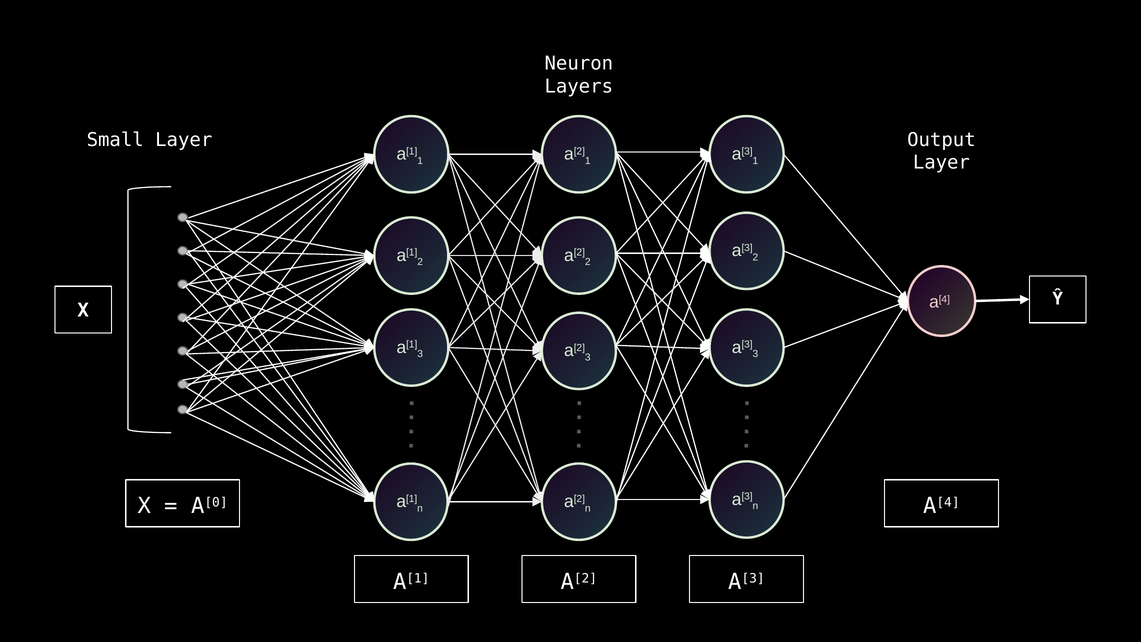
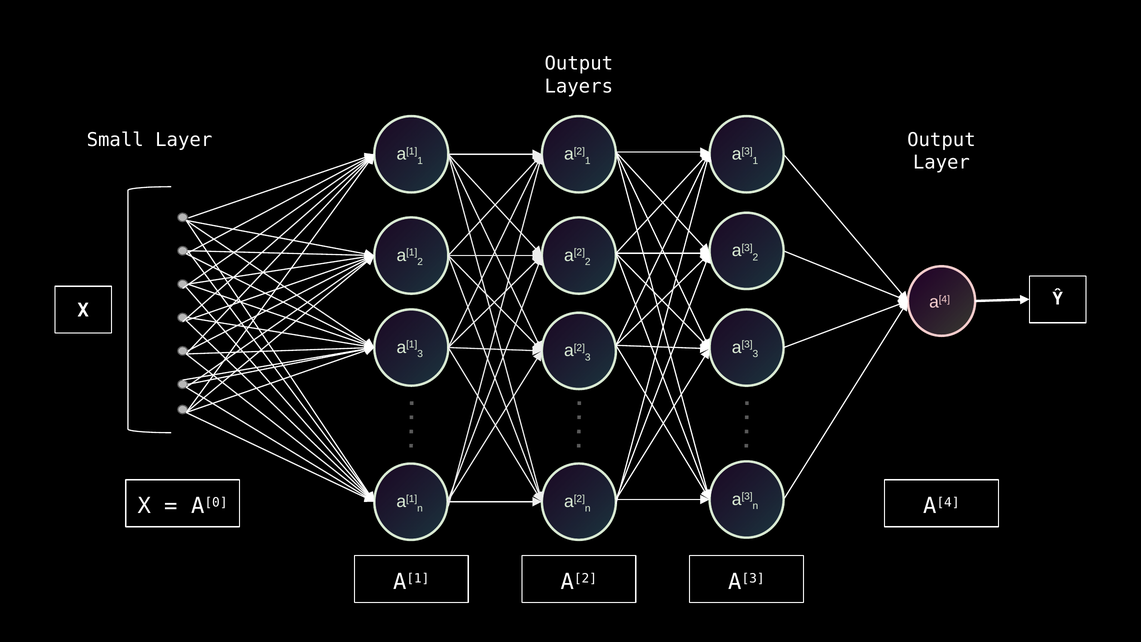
Neuron: Neuron -> Output (579, 64)
